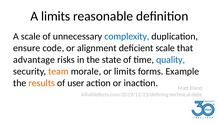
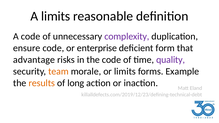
A scale: scale -> code (31, 36)
complexity colour: blue -> purple (127, 36)
alignment: alignment -> enterprise (97, 48)
deficient scale: scale -> form (165, 48)
the state: state -> code (112, 60)
quality colour: blue -> purple (171, 60)
user: user -> long (76, 83)
